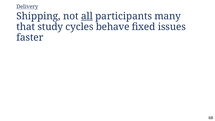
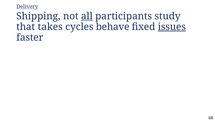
many: many -> study (168, 16)
study: study -> takes (50, 27)
issues underline: none -> present (172, 27)
